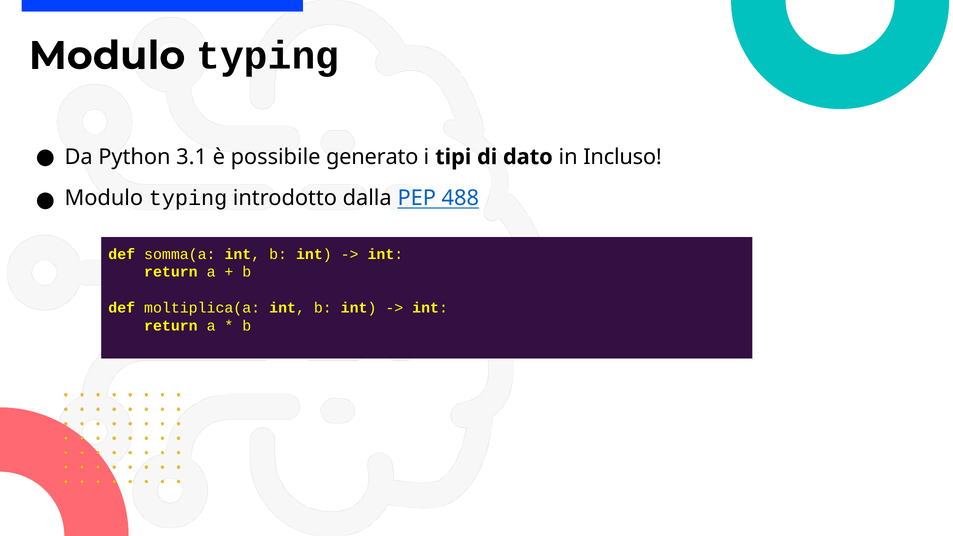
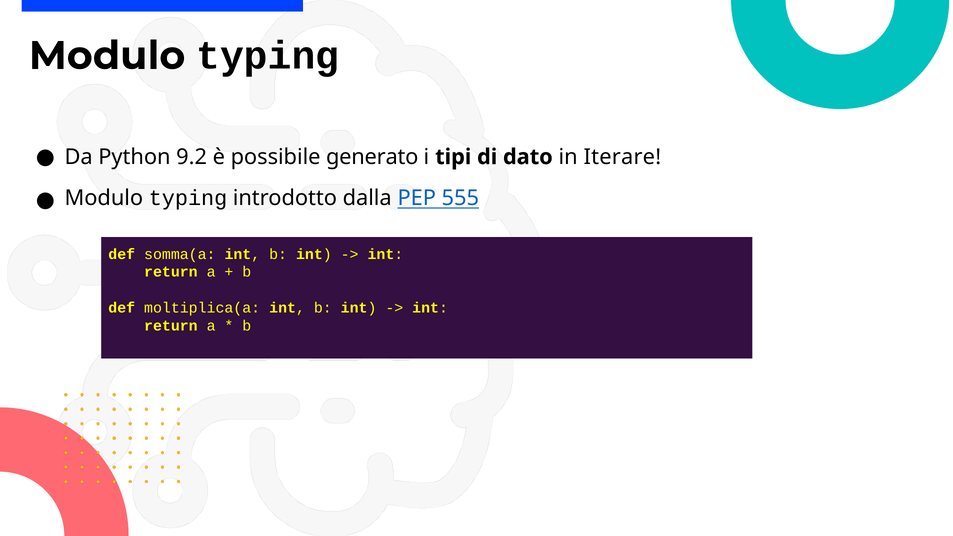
3.1: 3.1 -> 9.2 (192, 157)
Incluso: Incluso -> Iterare (622, 157)
488: 488 -> 555 (460, 198)
